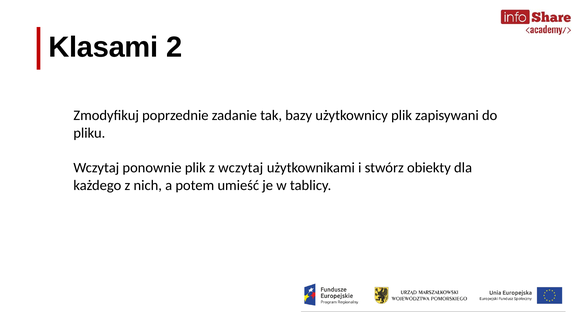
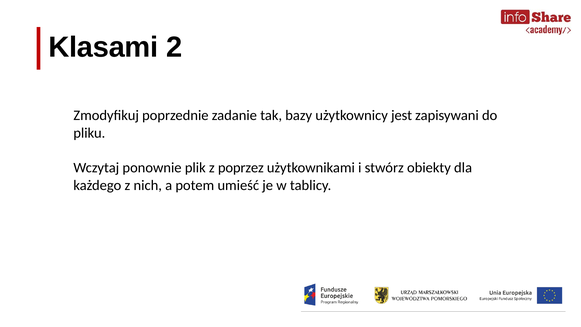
użytkownicy plik: plik -> jest (402, 115)
z wczytaj: wczytaj -> poprzez (241, 168)
